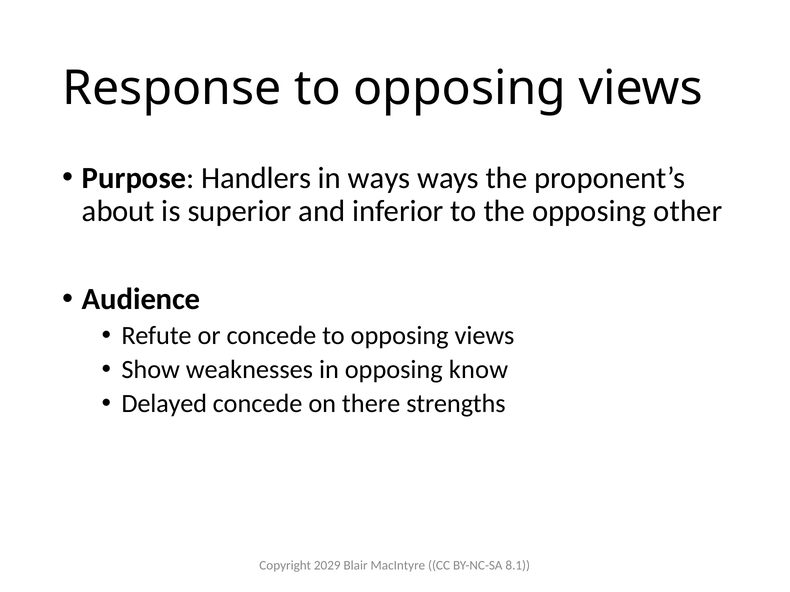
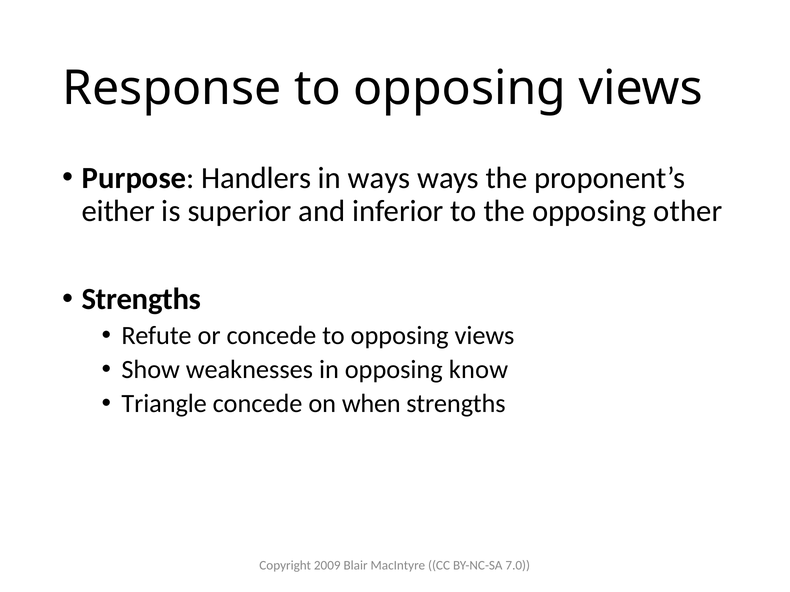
about: about -> either (118, 211)
Audience: Audience -> Strengths (141, 300)
Delayed: Delayed -> Triangle (164, 404)
there: there -> when (371, 404)
2029: 2029 -> 2009 (327, 566)
8.1: 8.1 -> 7.0 (518, 566)
